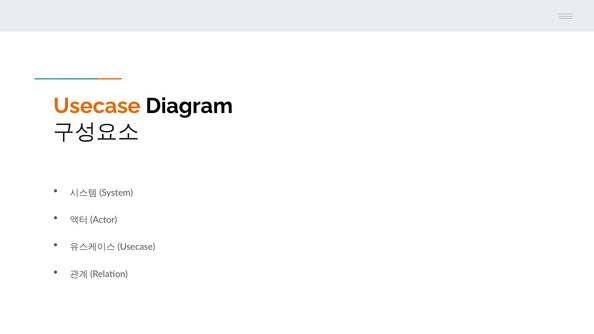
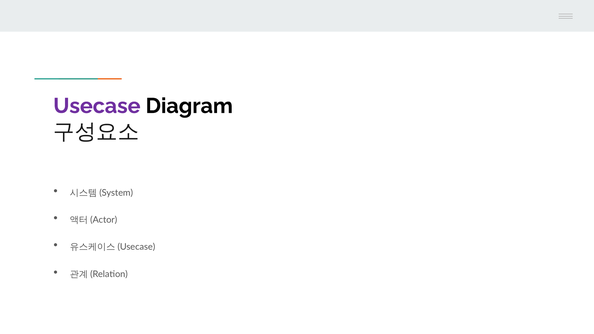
Usecase colour: orange -> purple (97, 106)
